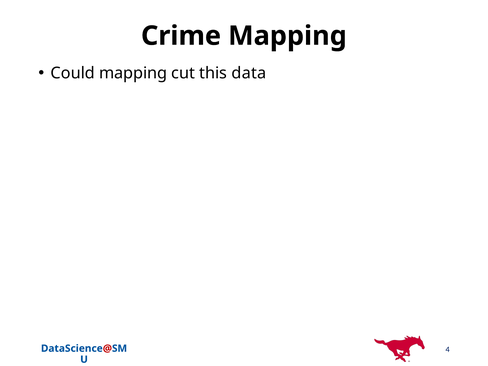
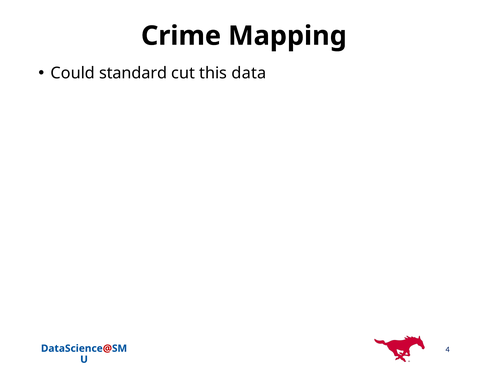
Could mapping: mapping -> standard (133, 73)
